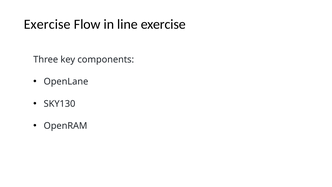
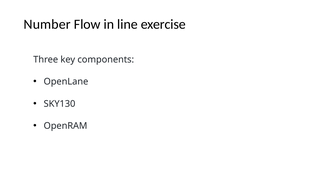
Exercise: Exercise -> Number (47, 24)
